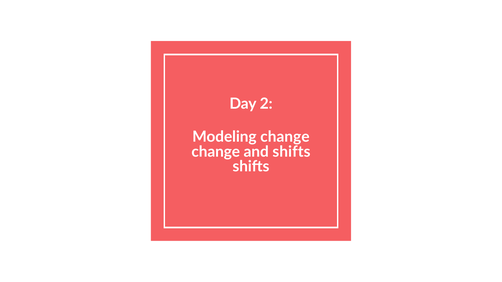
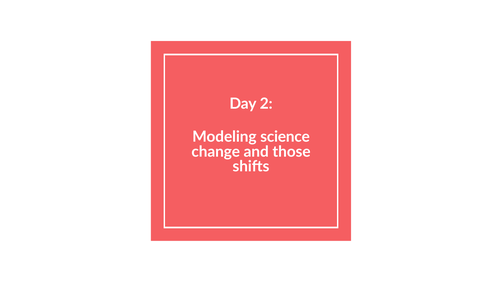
Modeling change: change -> science (285, 137)
and shifts: shifts -> those (292, 152)
